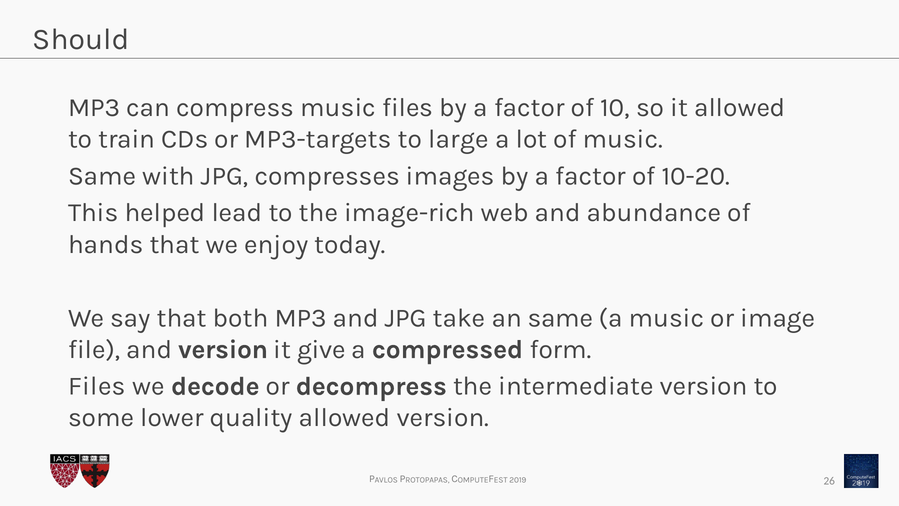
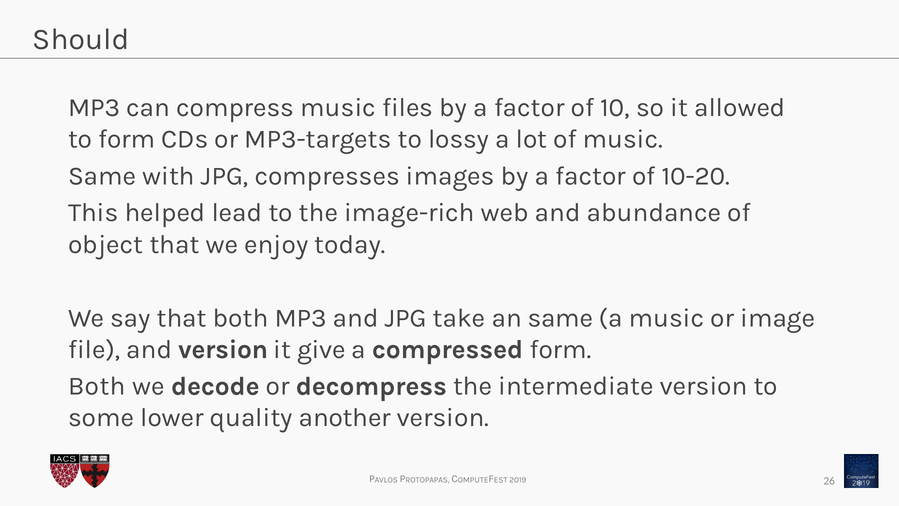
to train: train -> form (127, 139)
large: large -> lossy (459, 139)
hands: hands -> object (106, 244)
Files: Files -> Both (97, 386)
quality allowed: allowed -> another (345, 417)
